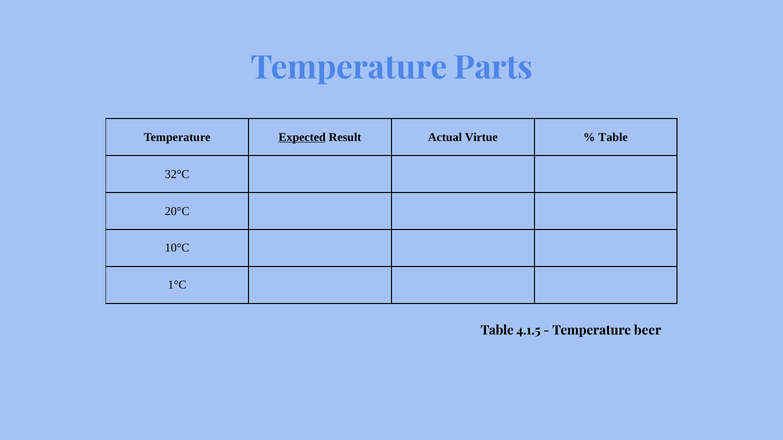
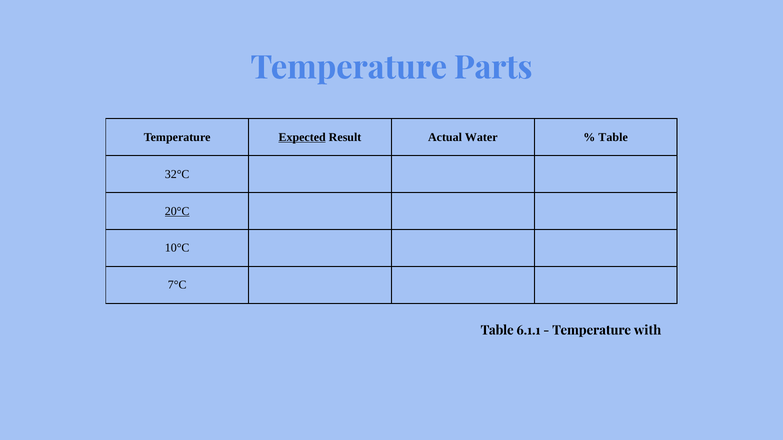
Virtue: Virtue -> Water (481, 137)
20°C underline: none -> present (177, 211)
1°C: 1°C -> 7°C (177, 285)
4.1.5: 4.1.5 -> 6.1.1 (528, 331)
beer: beer -> with (648, 331)
